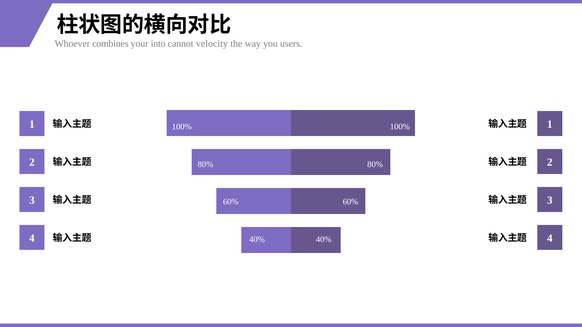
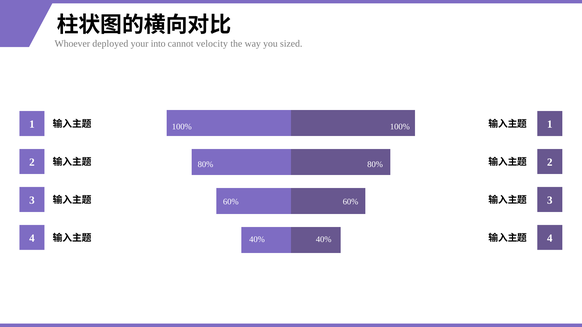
combines: combines -> deployed (110, 44)
users: users -> sized (291, 44)
